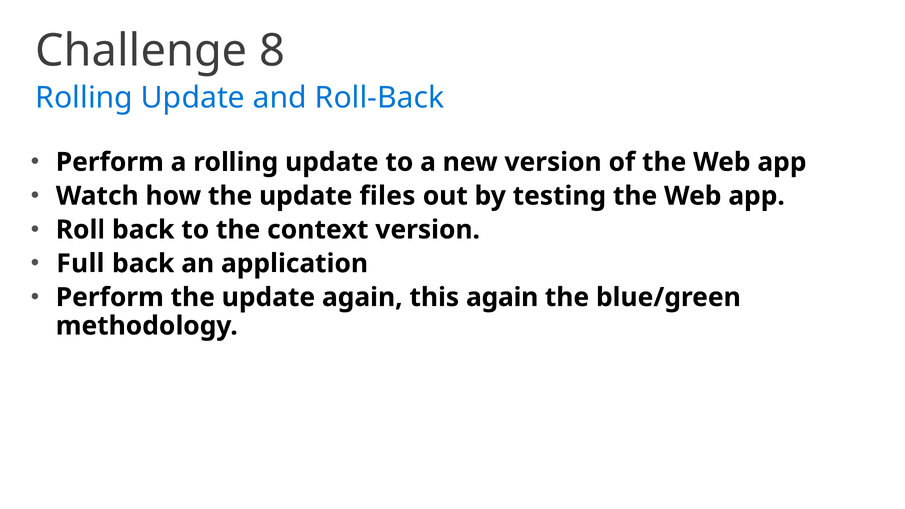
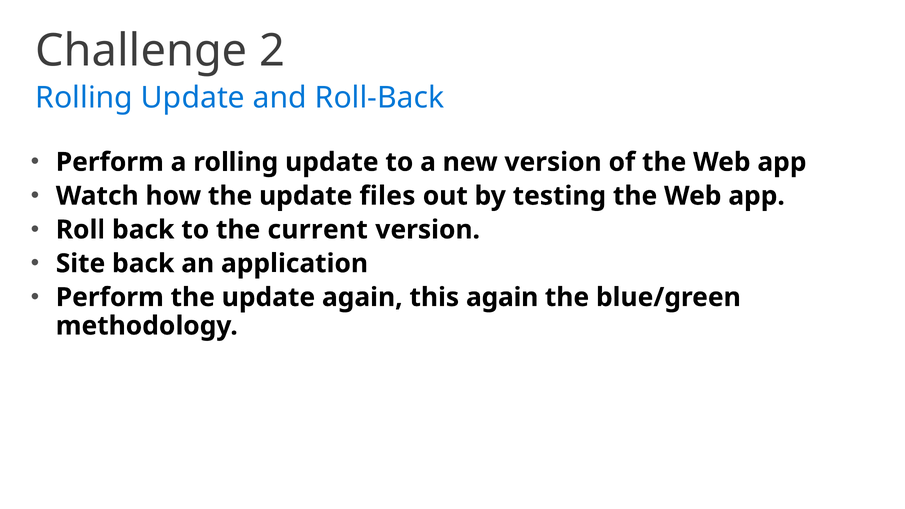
8: 8 -> 2 (272, 51)
context: context -> current (318, 230)
Full: Full -> Site (81, 264)
